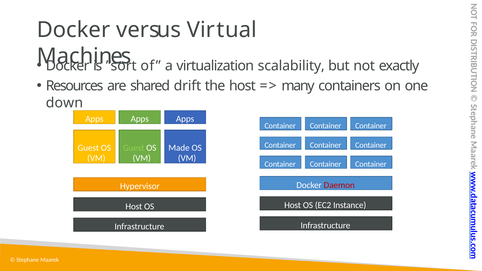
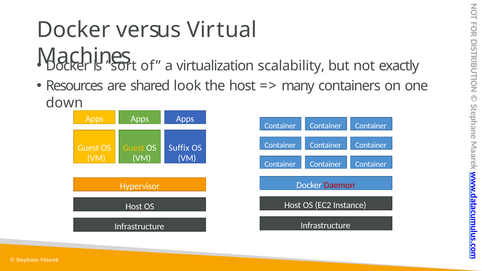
drift: drift -> look (187, 86)
Guest colour: light green -> yellow (134, 148)
Made: Made -> Suffix (179, 148)
